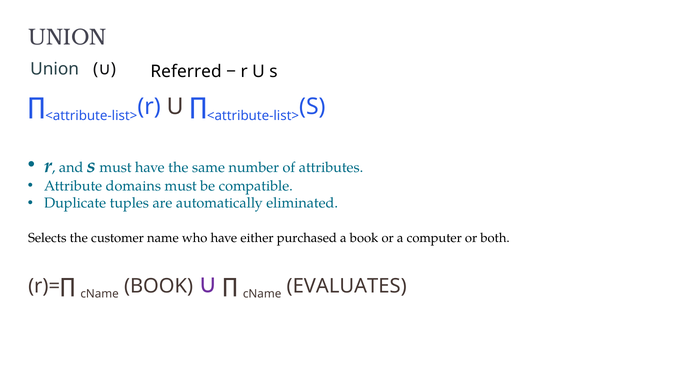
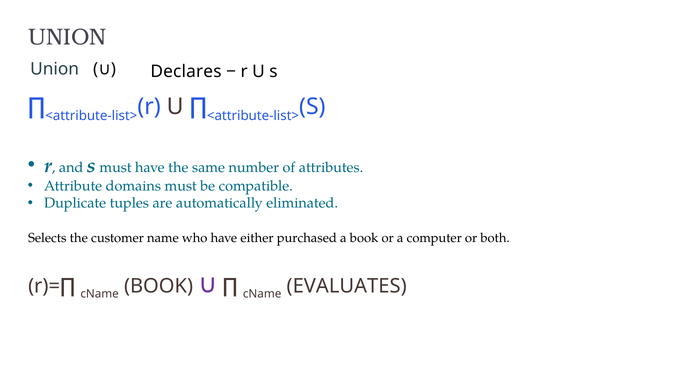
Referred: Referred -> Declares (186, 71)
